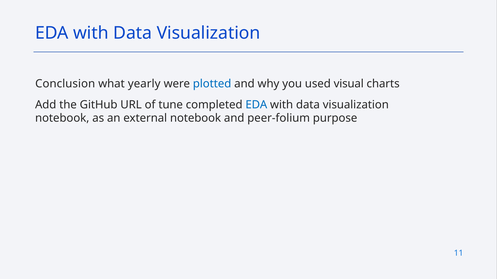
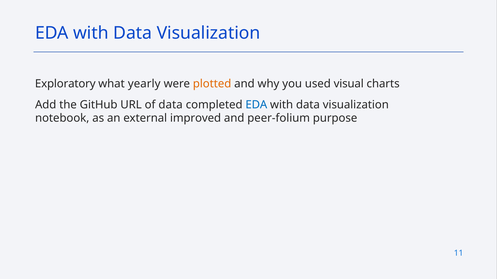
Conclusion: Conclusion -> Exploratory (65, 84)
plotted colour: blue -> orange (212, 84)
of tune: tune -> data (171, 105)
external notebook: notebook -> improved (196, 118)
